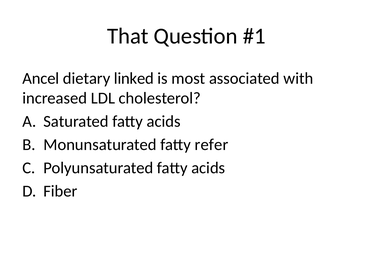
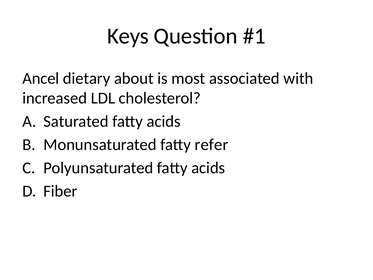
That: That -> Keys (128, 36)
linked: linked -> about (134, 78)
